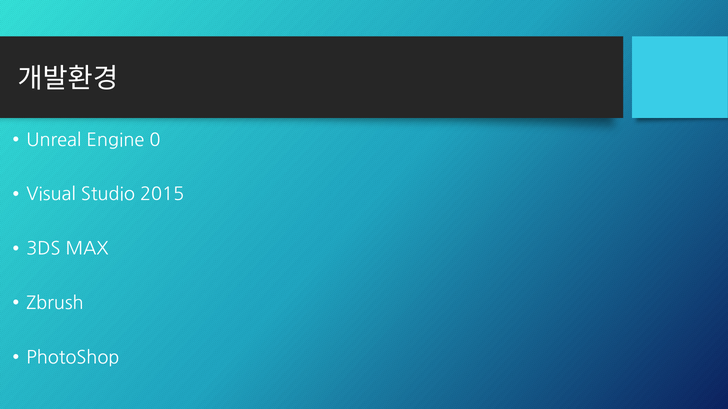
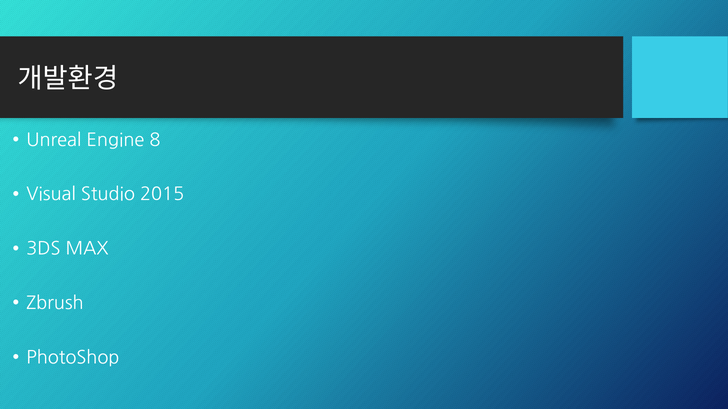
0: 0 -> 8 (155, 140)
